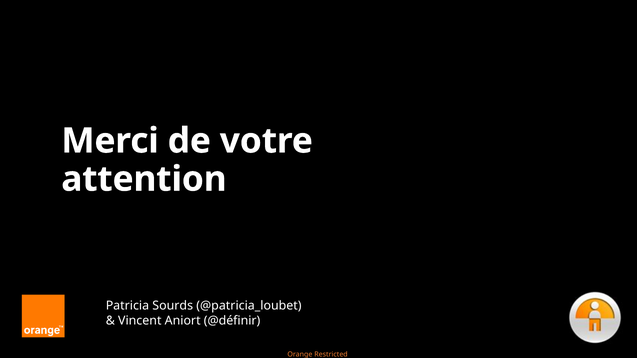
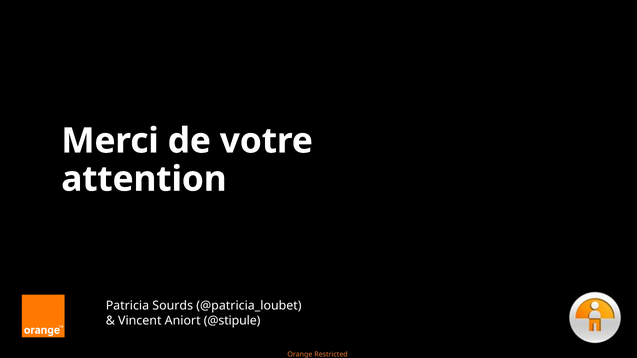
@définir: @définir -> @stipule (232, 321)
